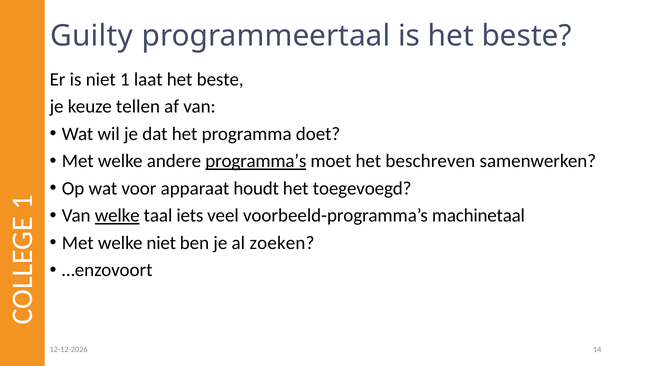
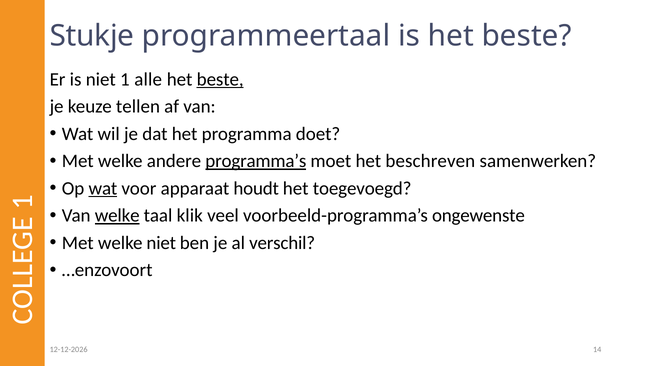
Guilty: Guilty -> Stukje (92, 36)
laat: laat -> alle (148, 79)
beste underline: none -> present (220, 79)
wat underline: none -> present (103, 188)
iets: iets -> klik (190, 216)
machinetaal: machinetaal -> ongewenste (478, 216)
zoeken: zoeken -> verschil (282, 243)
